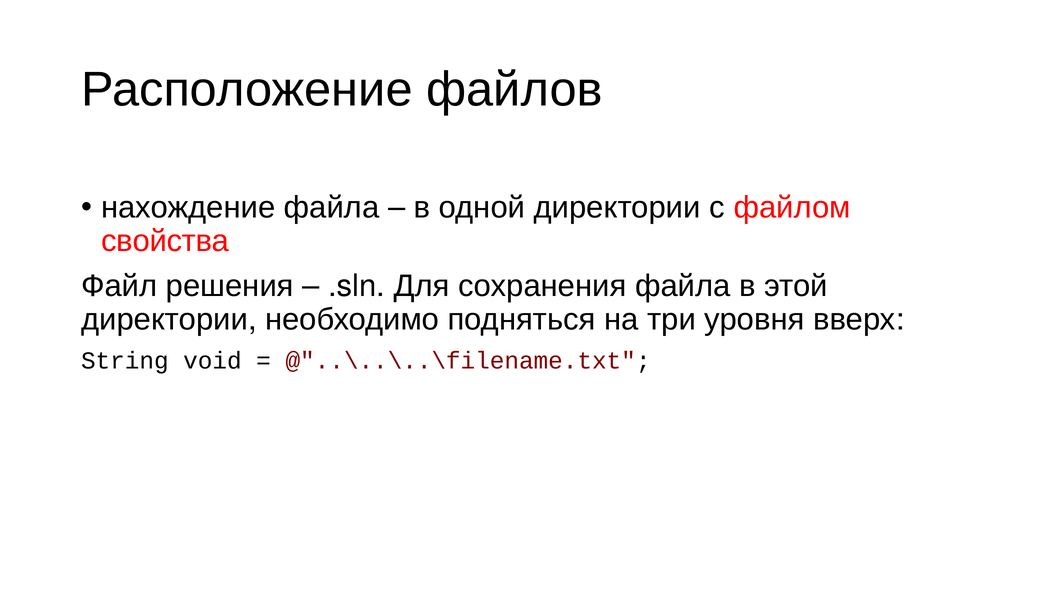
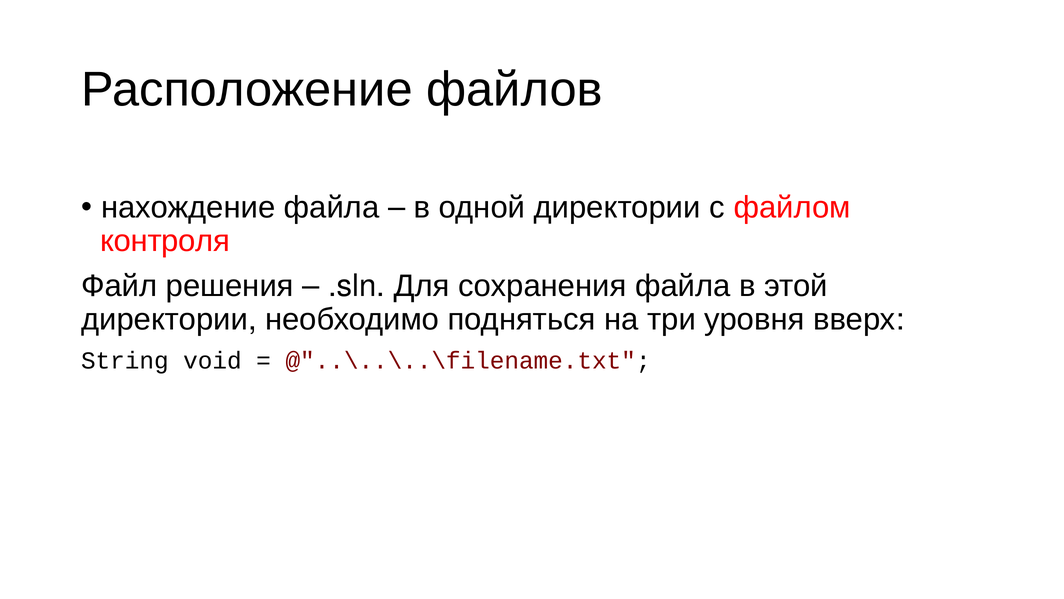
свойства: свойства -> контроля (165, 241)
